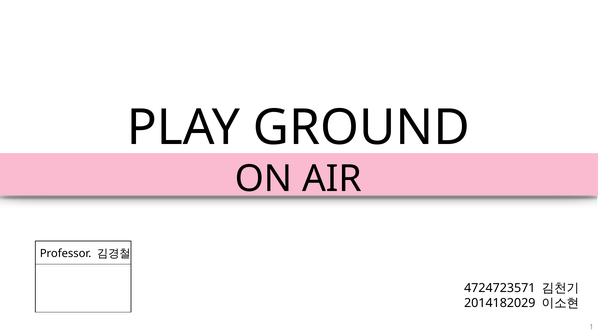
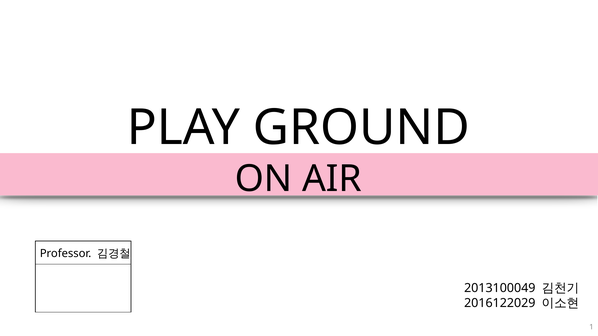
4724723571: 4724723571 -> 2013100049 (500, 288)
2014182029: 2014182029 -> 2016122029 (500, 303)
